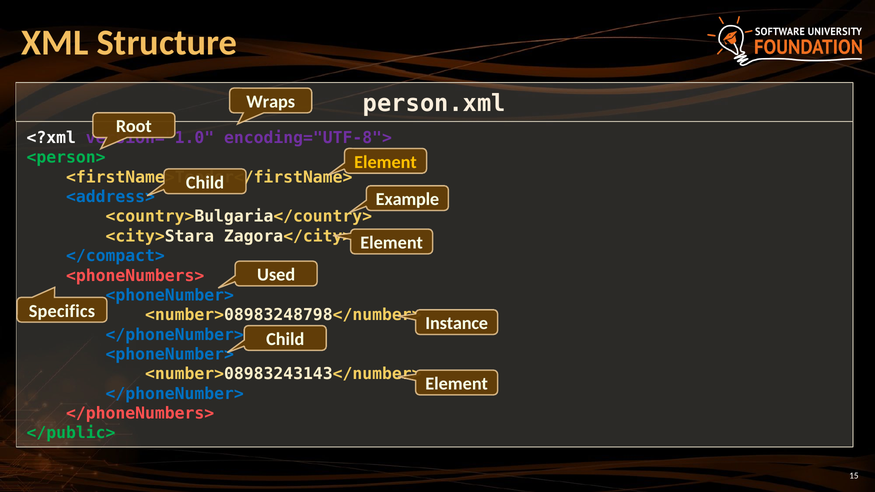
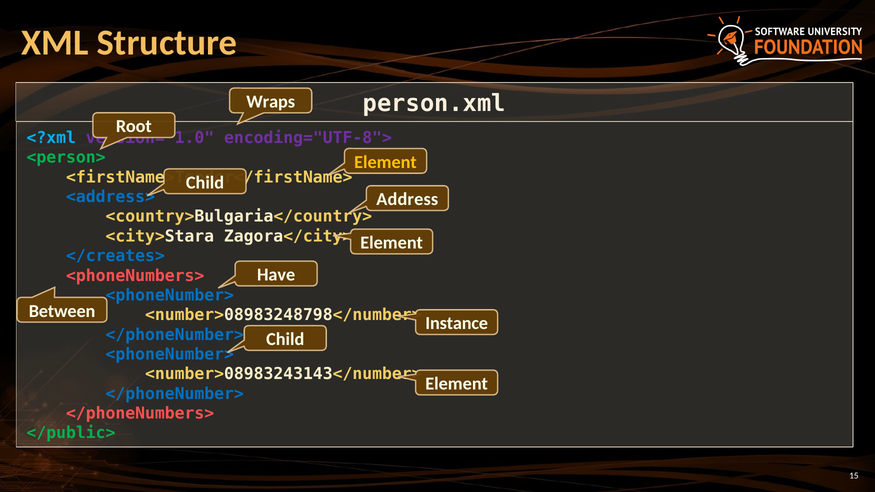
<?xml colour: white -> light blue (51, 138)
Example: Example -> Address (407, 200)
</compact>: </compact> -> </creates> (115, 256)
Used: Used -> Have (276, 275)
Specifics: Specifics -> Between (62, 311)
